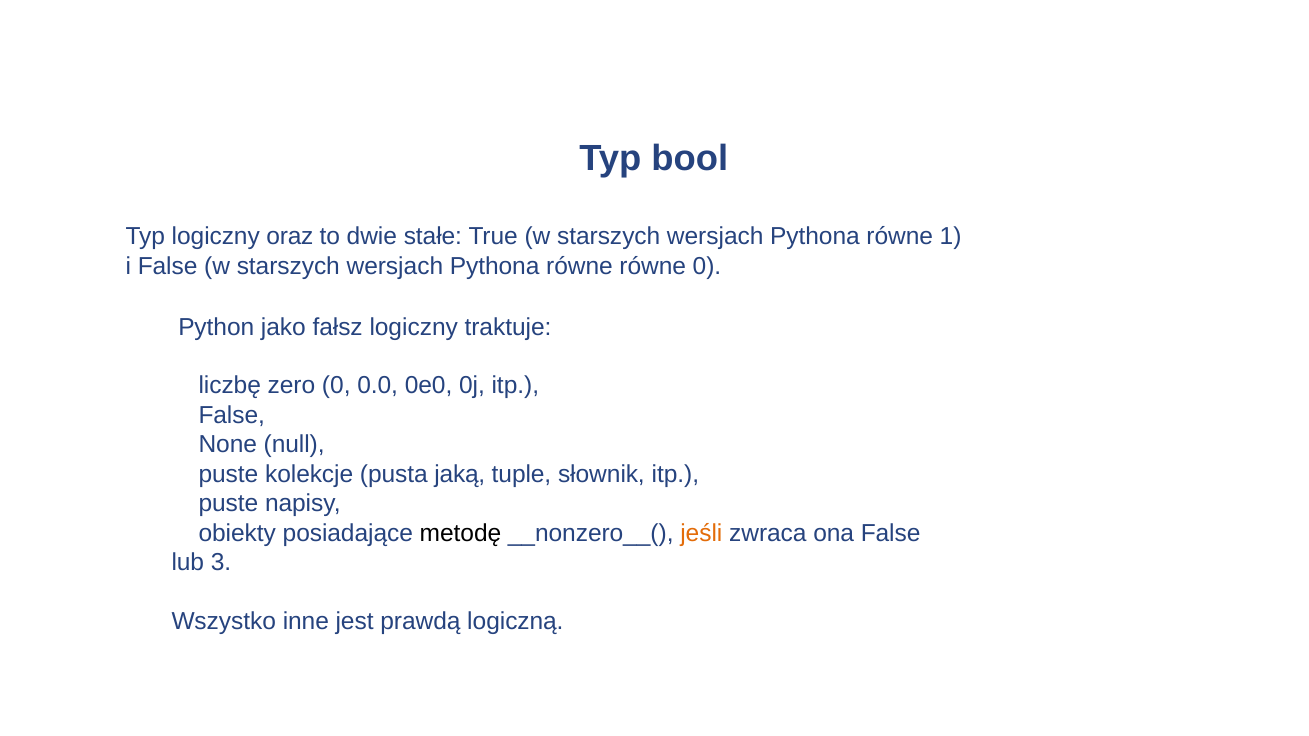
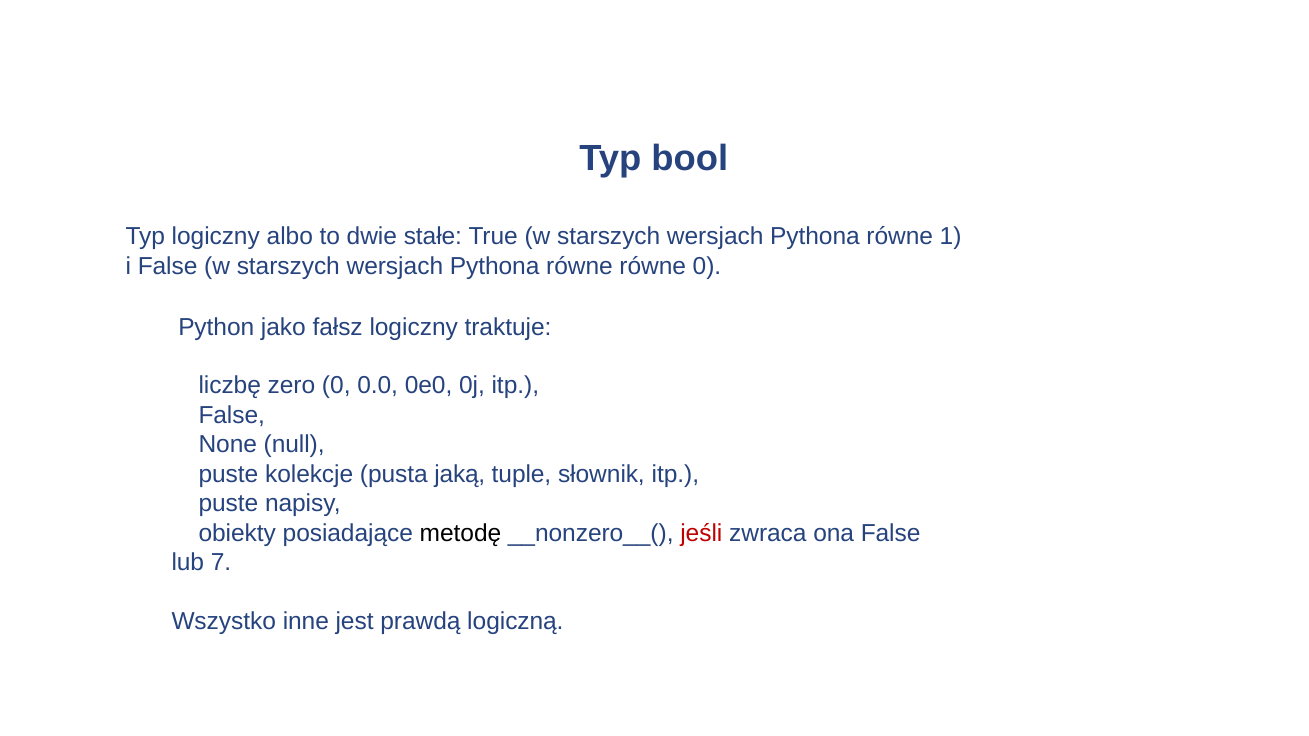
oraz: oraz -> albo (290, 237)
jeśli colour: orange -> red (701, 533)
3: 3 -> 7 (221, 563)
